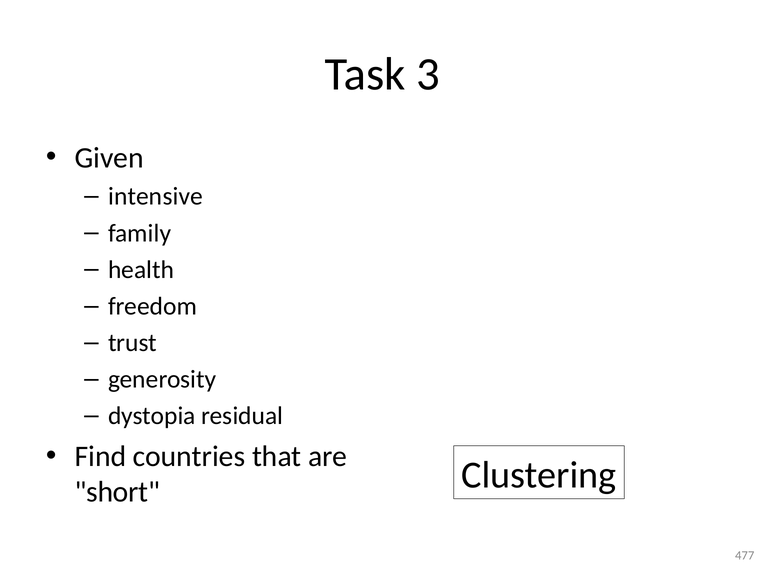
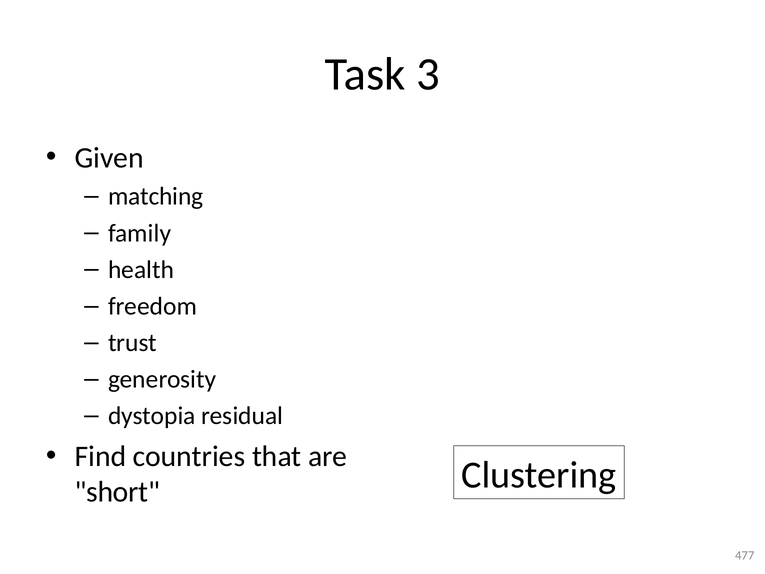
intensive: intensive -> matching (156, 196)
